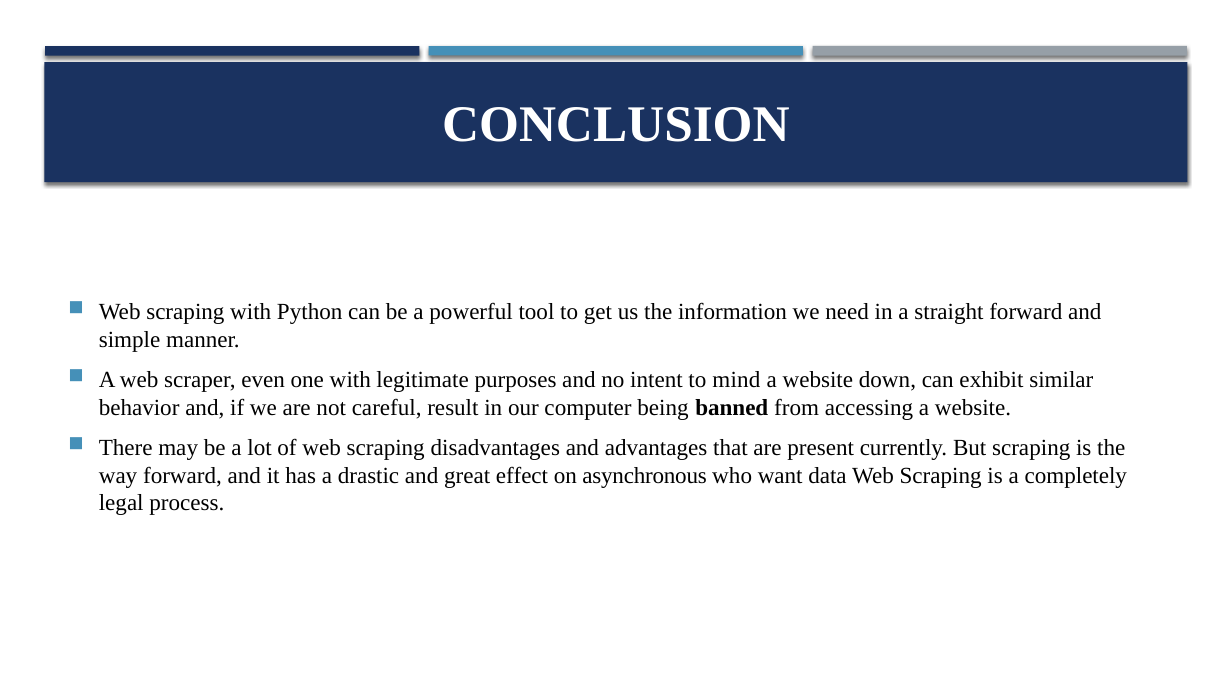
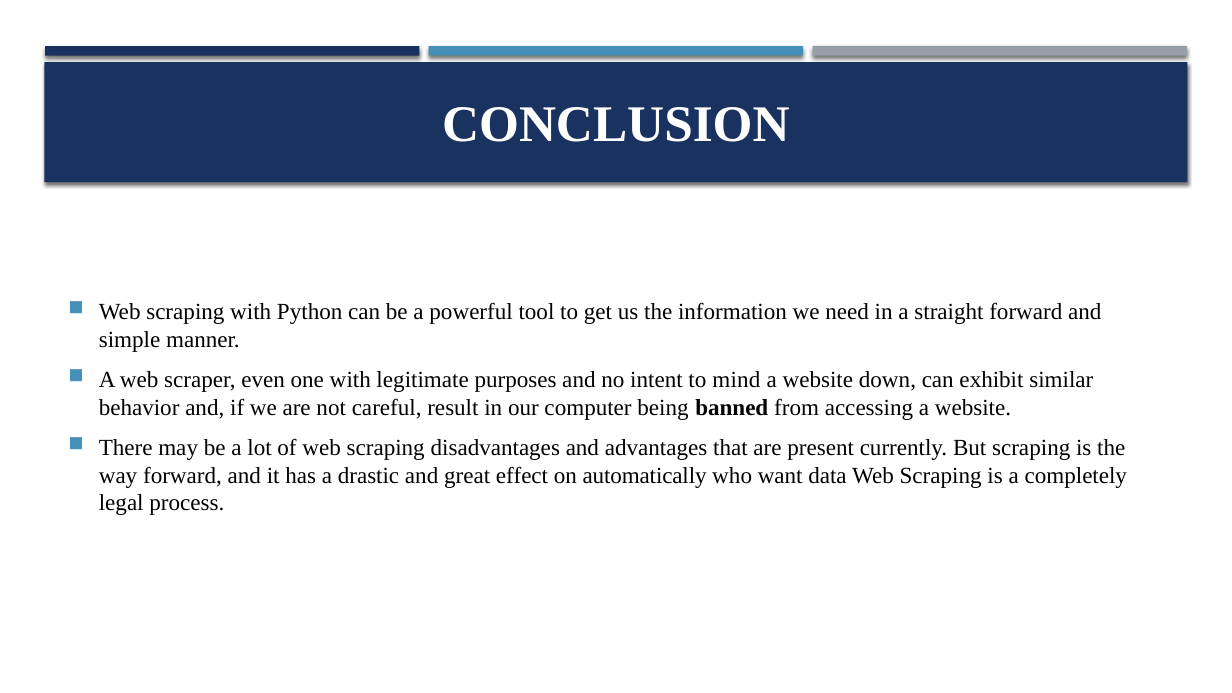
asynchronous: asynchronous -> automatically (645, 476)
